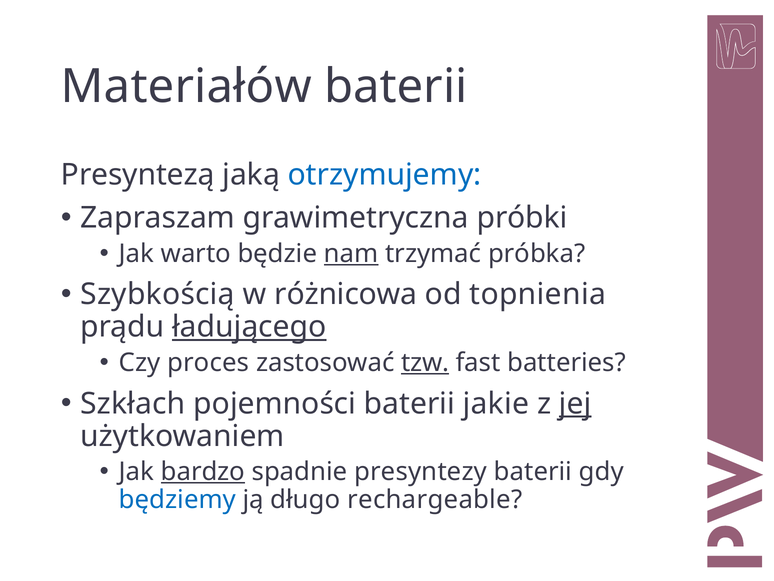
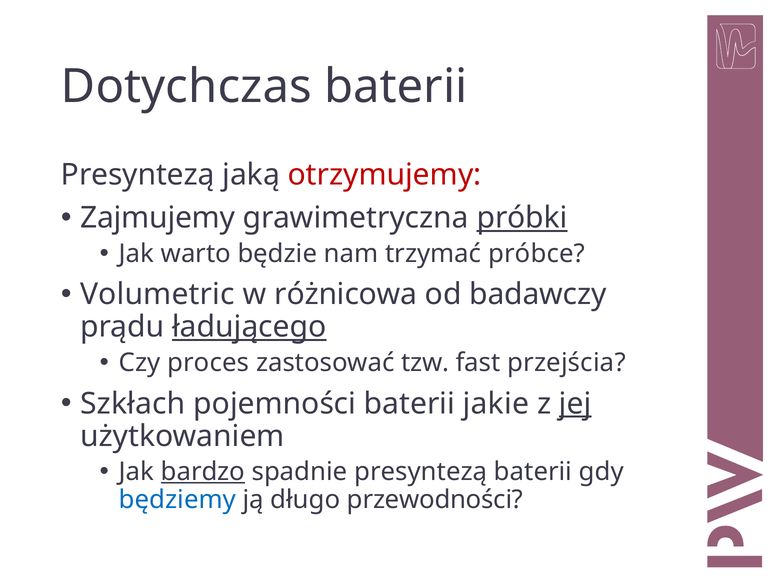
Materiałów: Materiałów -> Dotychczas (186, 87)
otrzymujemy colour: blue -> red (385, 174)
Zapraszam: Zapraszam -> Zajmujemy (158, 218)
próbki underline: none -> present (522, 218)
nam underline: present -> none (351, 253)
próbka: próbka -> próbce (537, 253)
Szybkością: Szybkością -> Volumetric (158, 294)
topnienia: topnienia -> badawczy (538, 294)
tzw underline: present -> none (425, 362)
batteries: batteries -> przejścia (566, 362)
spadnie presyntezy: presyntezy -> presyntezą (421, 471)
rechargeable: rechargeable -> przewodności (435, 499)
